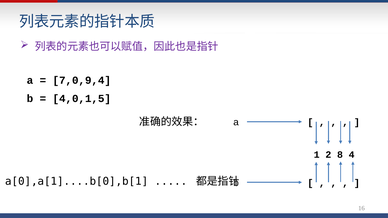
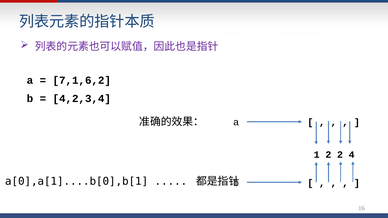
7,0,9,4: 7,0,9,4 -> 7,1,6,2 (82, 80)
4,0,1,5: 4,0,1,5 -> 4,2,3,4 (82, 99)
2 8: 8 -> 2 (340, 155)
